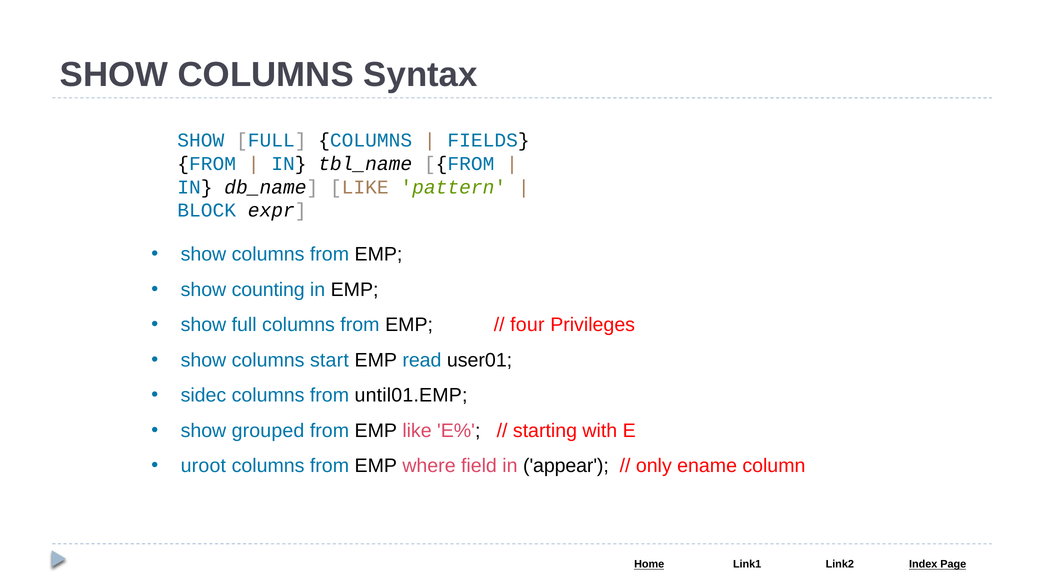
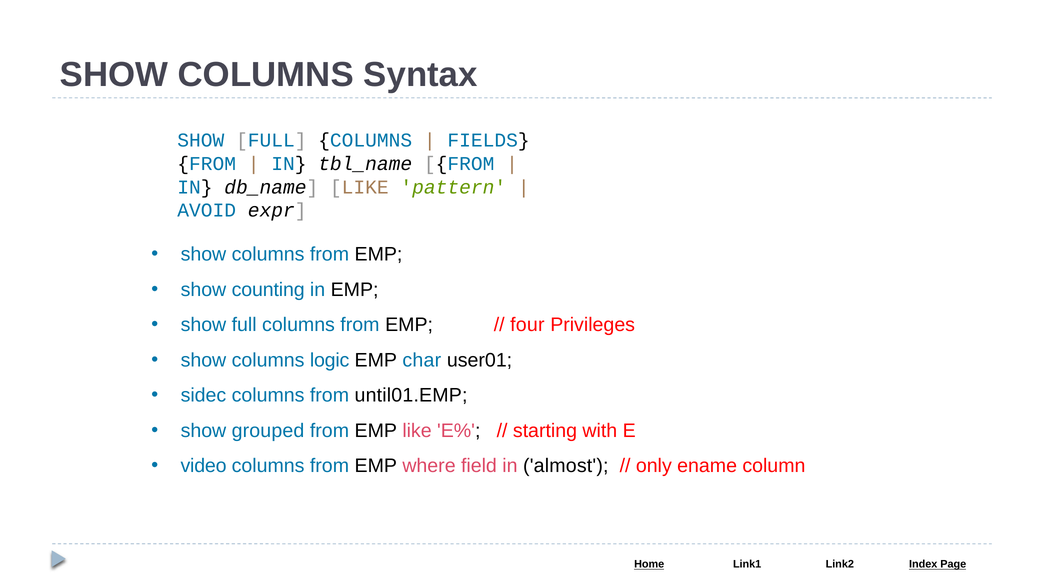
BLOCK: BLOCK -> AVOID (207, 211)
start: start -> logic (330, 360)
read: read -> char (422, 360)
uroot: uroot -> video (204, 466)
appear: appear -> almost (566, 466)
